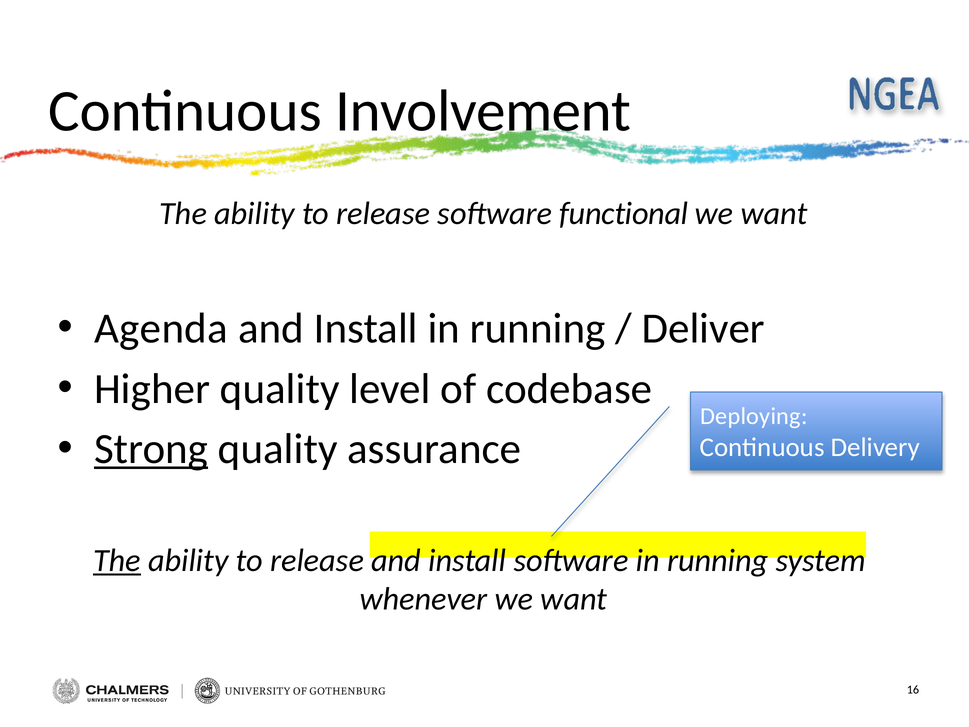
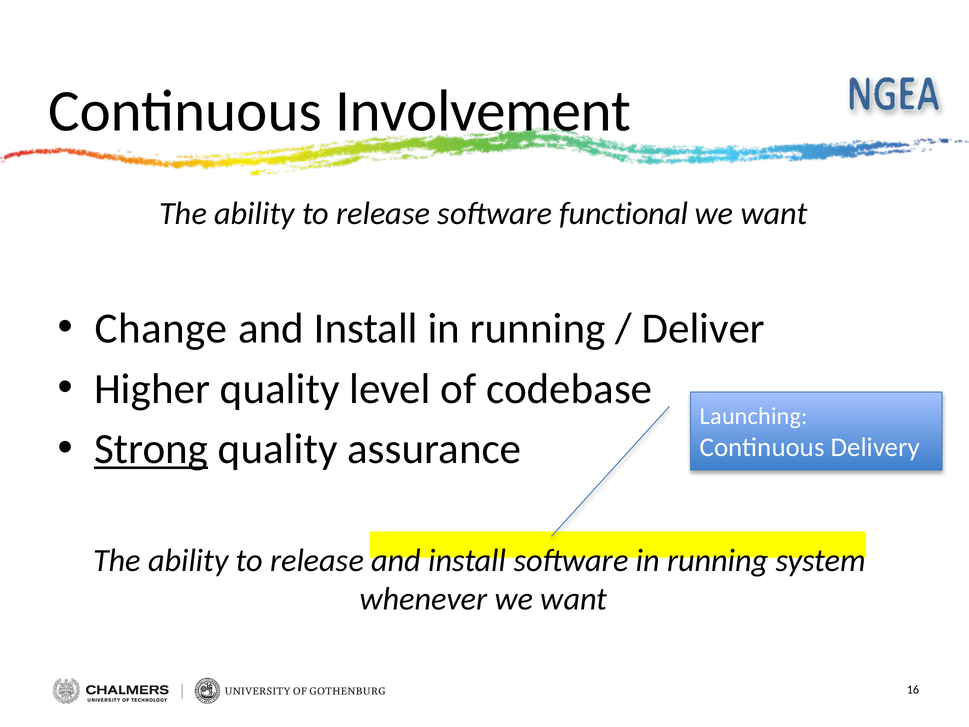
Agenda: Agenda -> Change (161, 328)
Deploying: Deploying -> Launching (754, 416)
The underline: present -> none (117, 560)
